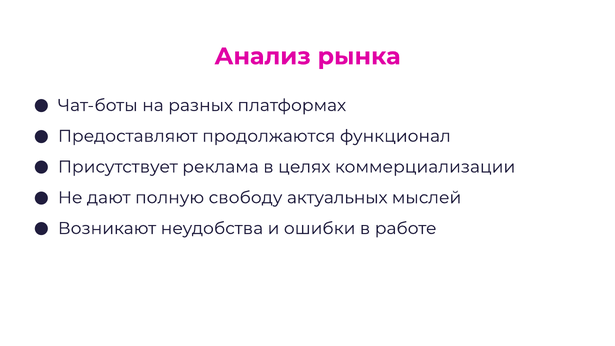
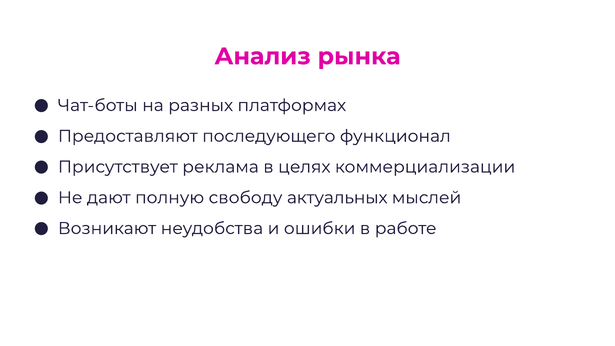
продолжаются: продолжаются -> последующего (269, 136)
